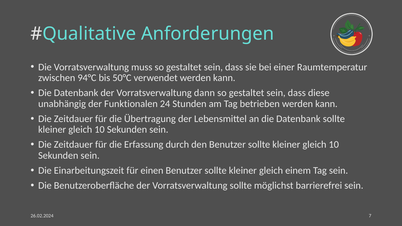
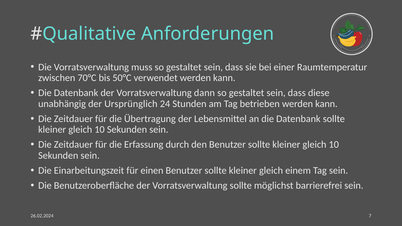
94°C: 94°C -> 70°C (87, 78)
Funktionalen: Funktionalen -> Ursprünglich (131, 104)
